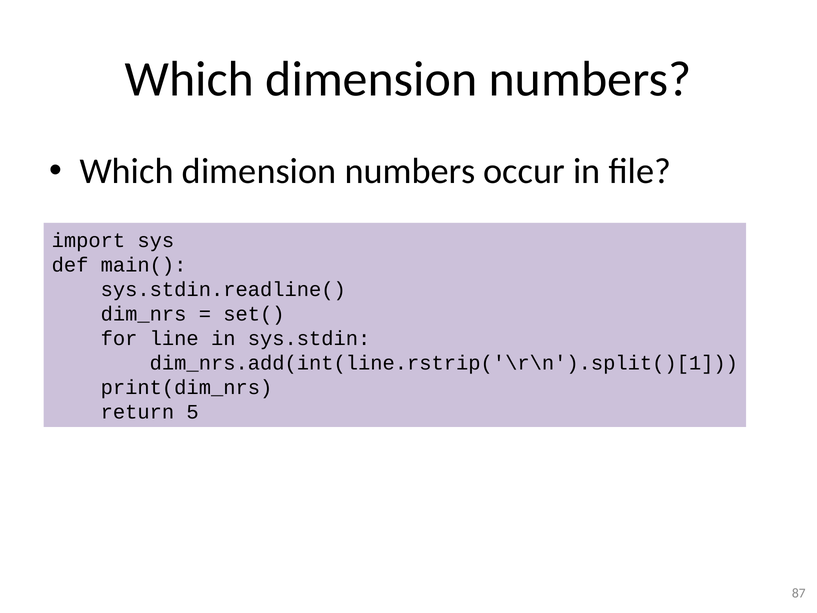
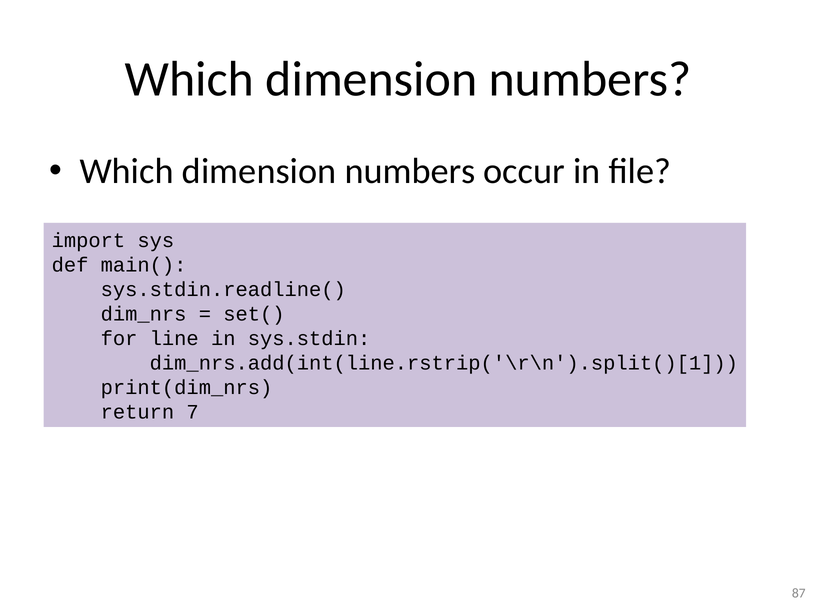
5: 5 -> 7 (193, 412)
